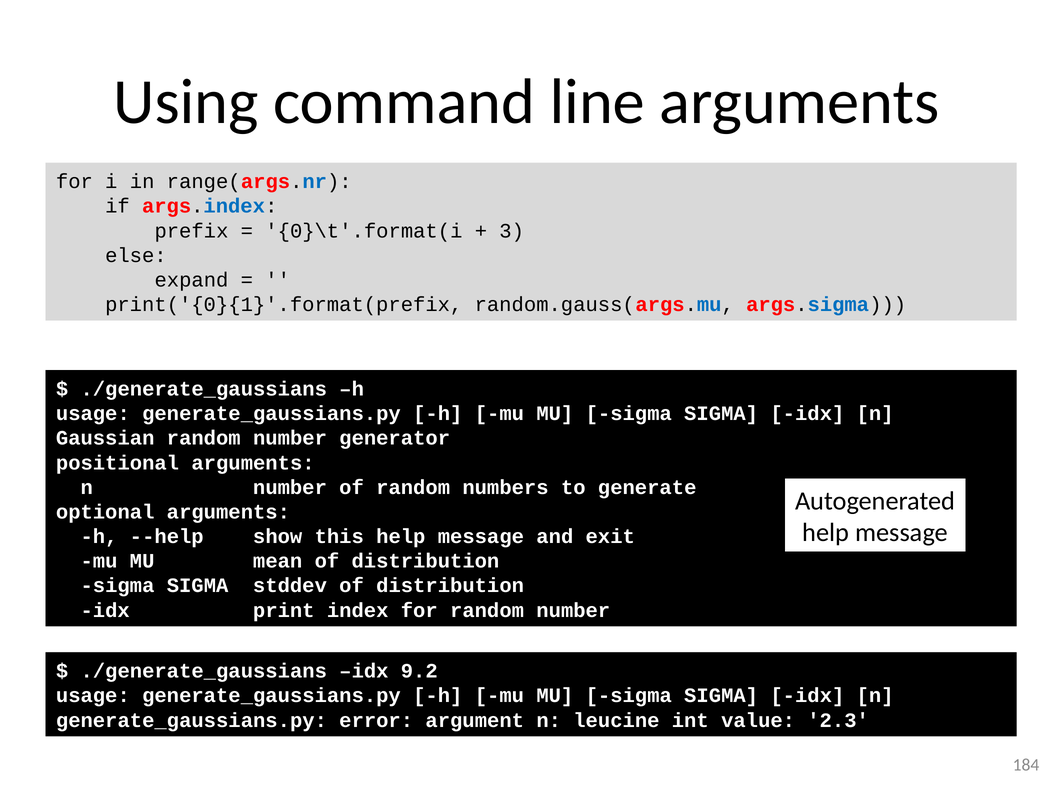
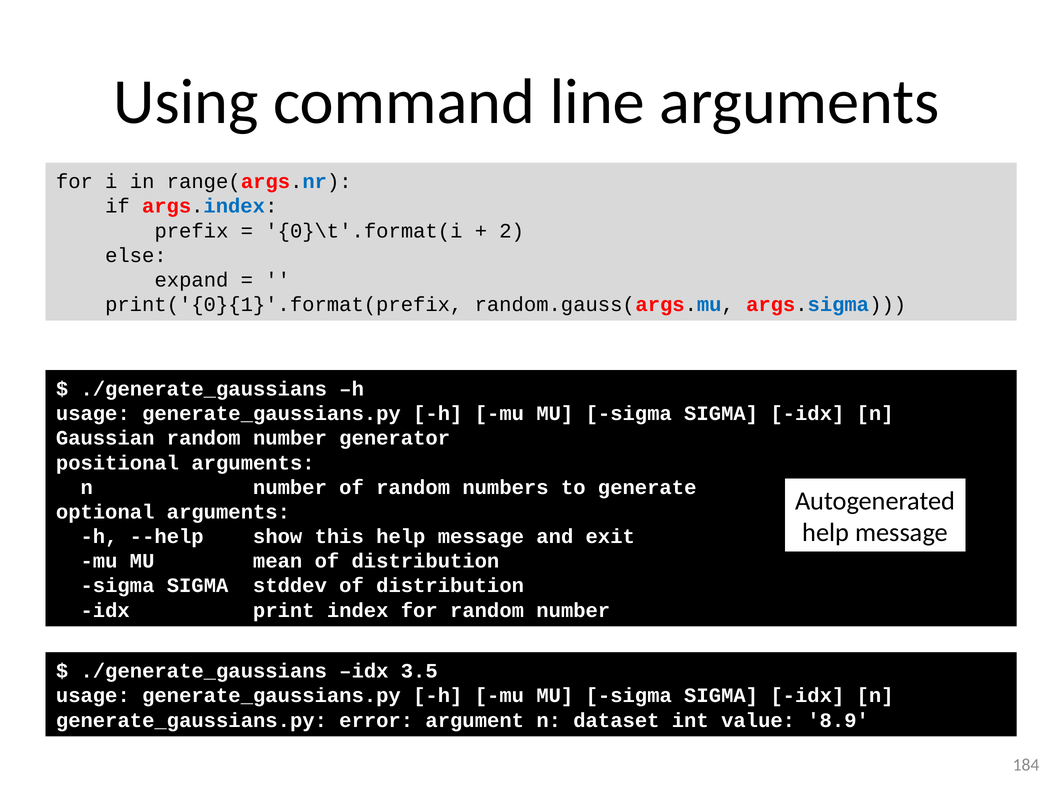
3: 3 -> 2 (512, 231)
9.2: 9.2 -> 3.5 (419, 671)
leucine: leucine -> dataset (616, 721)
2.3: 2.3 -> 8.9 (838, 721)
